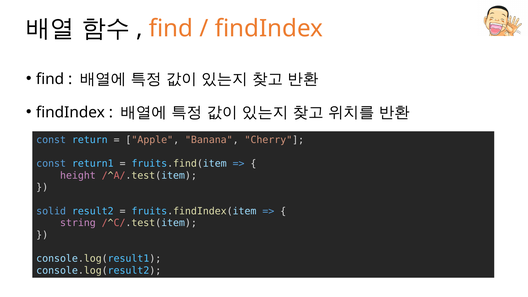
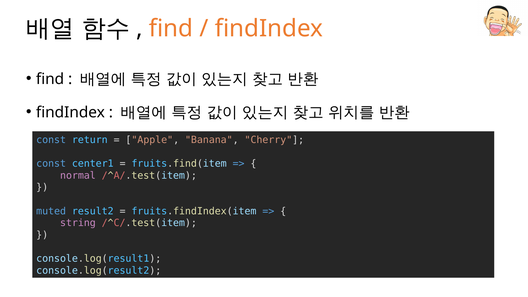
return1: return1 -> center1 (93, 164)
height: height -> normal (78, 176)
solid: solid -> muted (51, 211)
